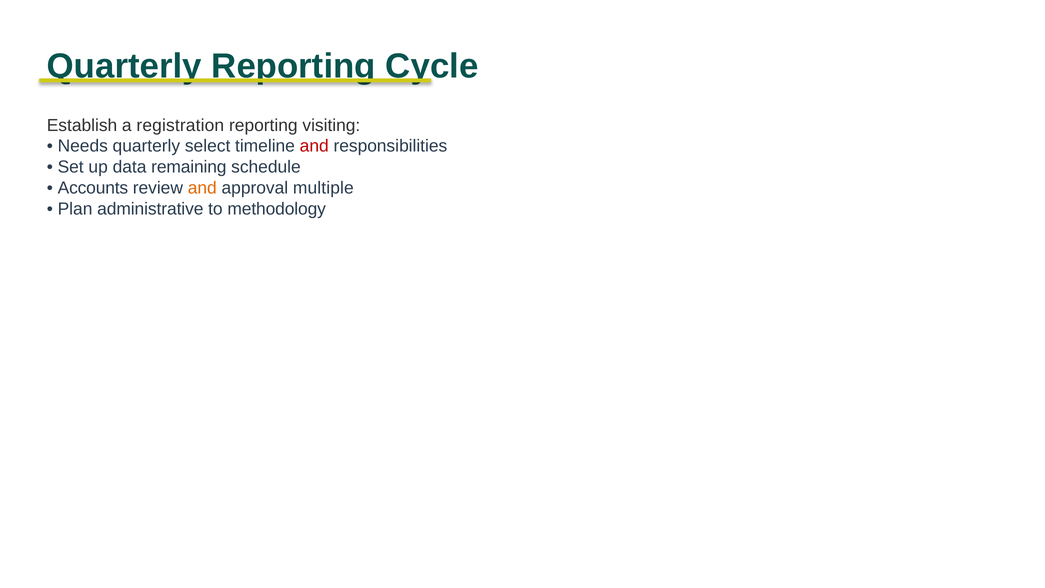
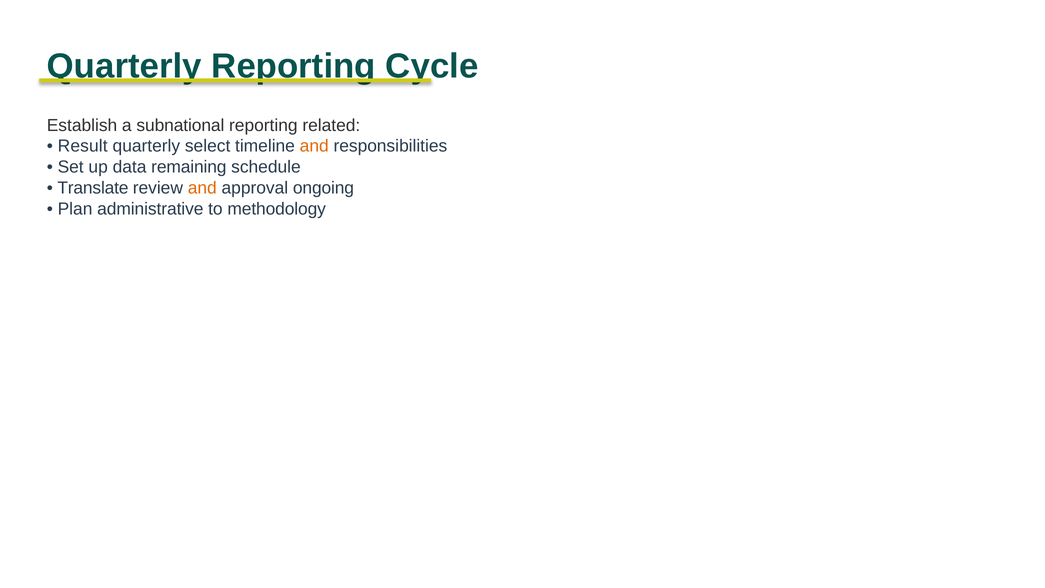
registration: registration -> subnational (180, 125)
visiting: visiting -> related (331, 125)
Needs: Needs -> Result (83, 146)
and colour: red -> orange (314, 146)
Accounts: Accounts -> Translate (93, 188)
multiple: multiple -> ongoing (323, 188)
